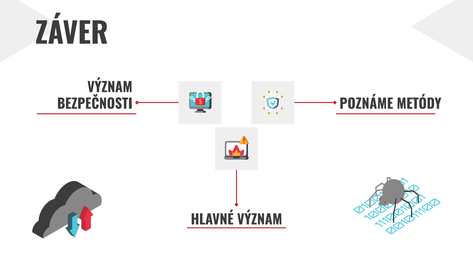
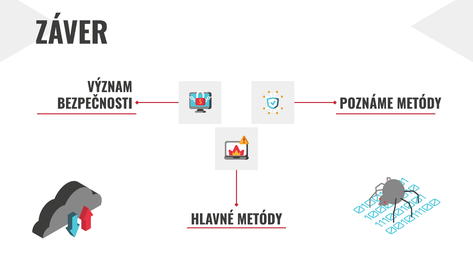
HLAVNÉ VÝZNAM: VÝZNAM -> METÓDY (260, 220)
